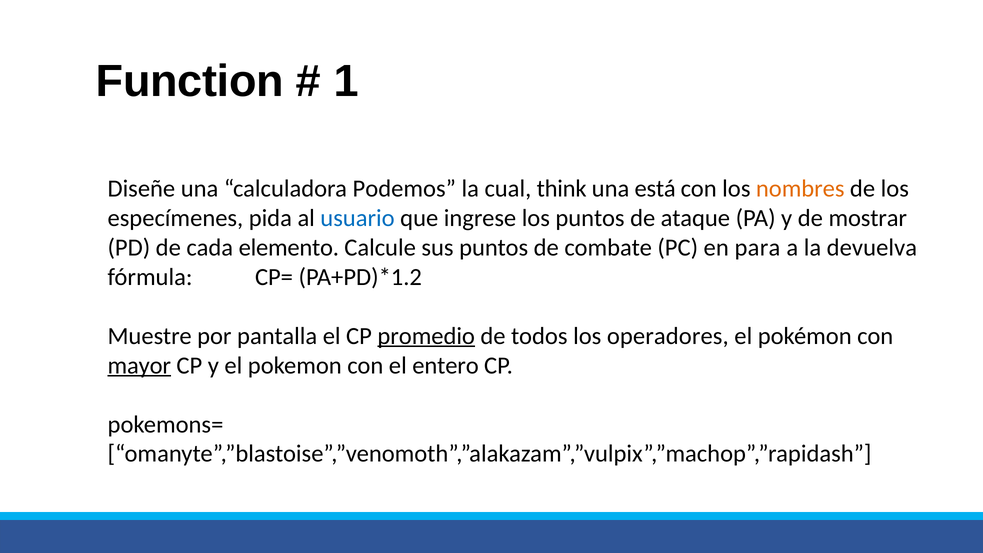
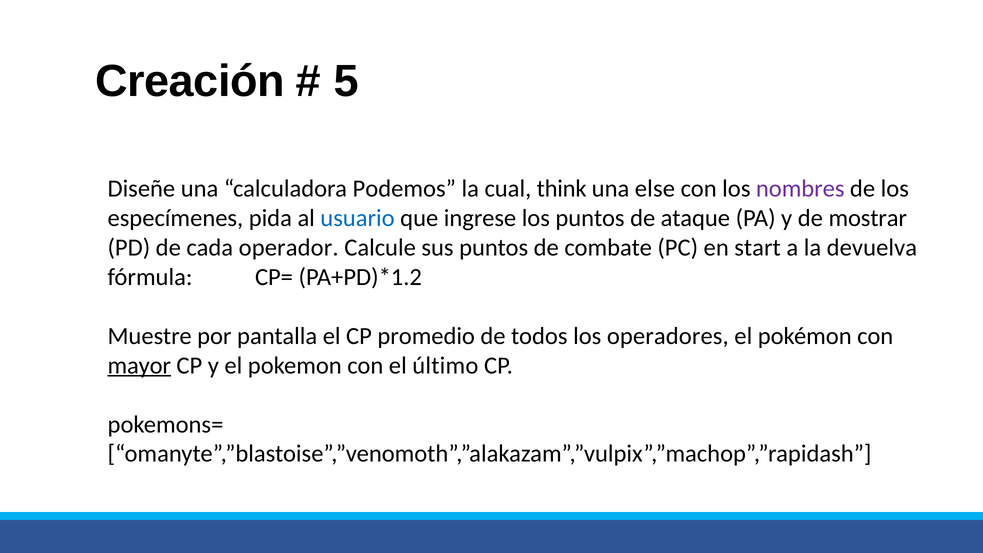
Function: Function -> Creación (190, 81)
1: 1 -> 5 (346, 81)
está: está -> else (655, 188)
nombres colour: orange -> purple (800, 188)
elemento: elemento -> operador (289, 247)
para: para -> start (758, 247)
promedio underline: present -> none (426, 336)
entero: entero -> último (445, 365)
